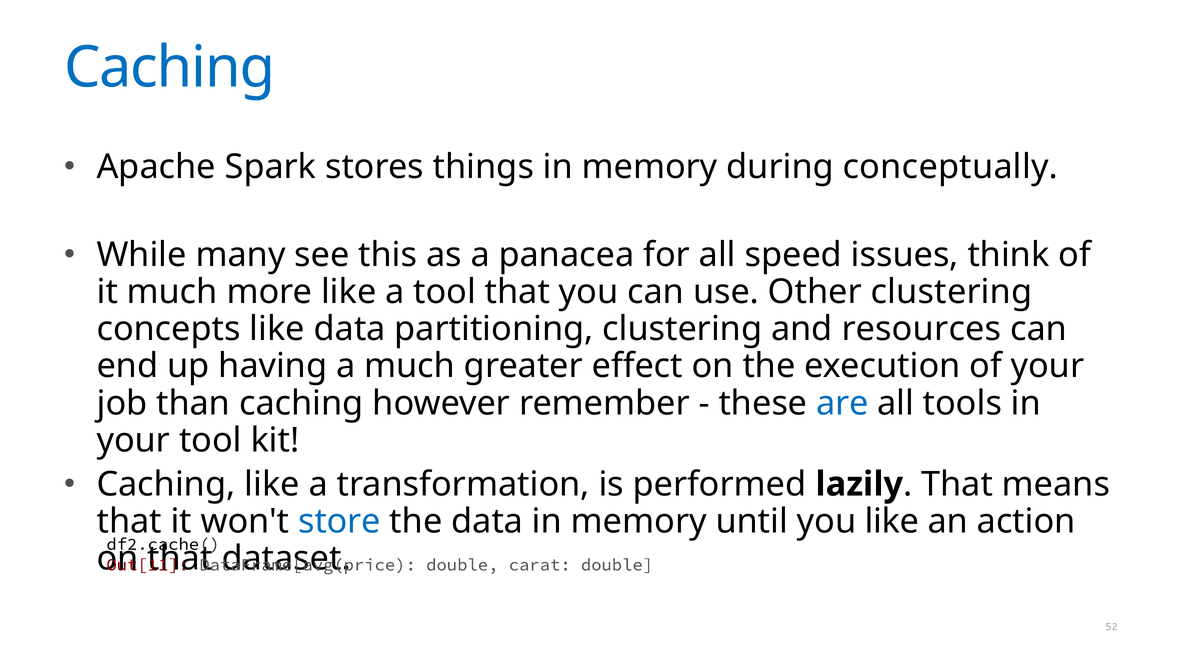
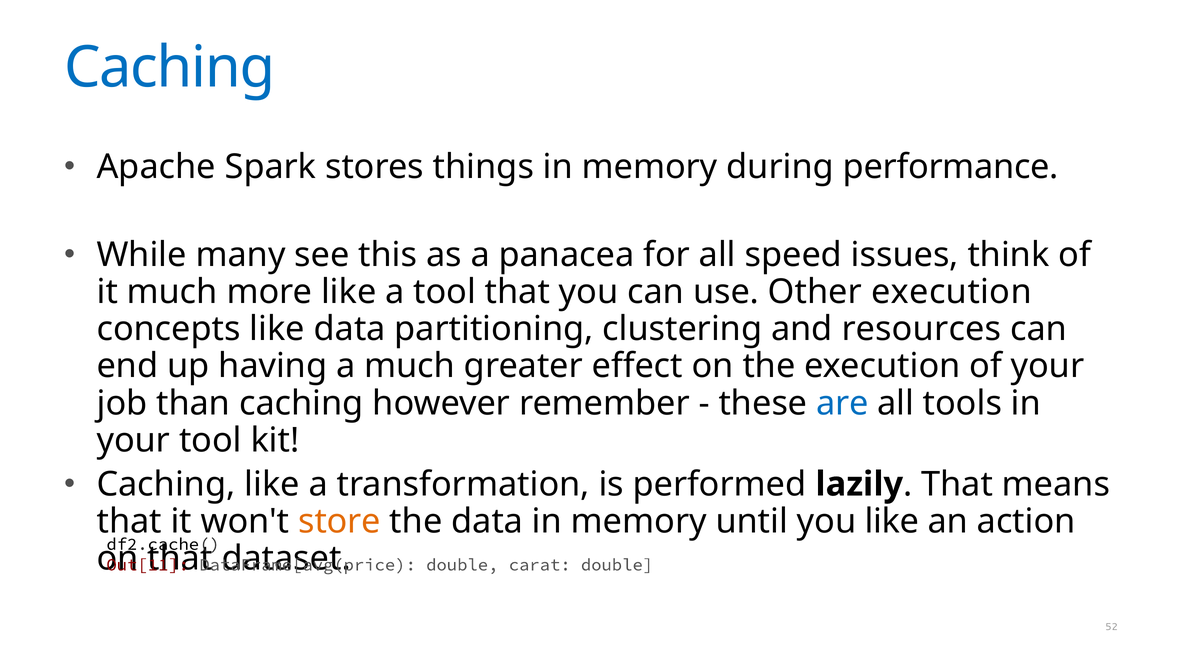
conceptually: conceptually -> performance (951, 167)
Other clustering: clustering -> execution (952, 292)
store colour: blue -> orange (340, 521)
